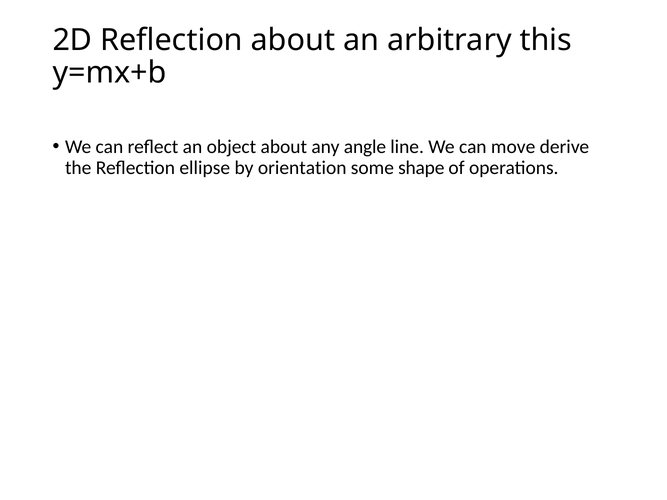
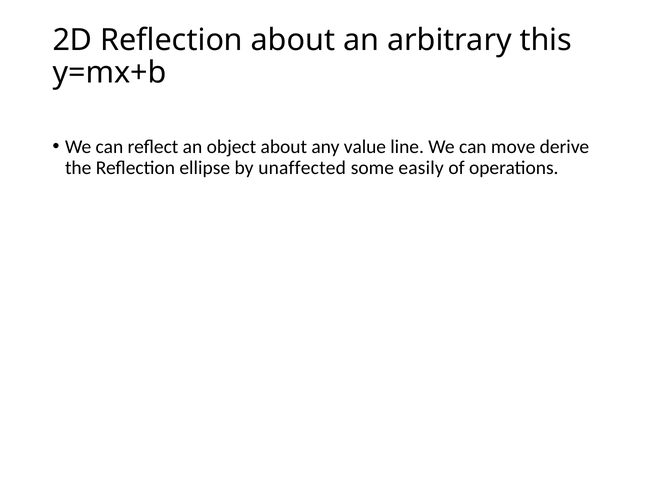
angle: angle -> value (365, 147)
orientation: orientation -> unaffected (302, 168)
shape: shape -> easily (421, 168)
